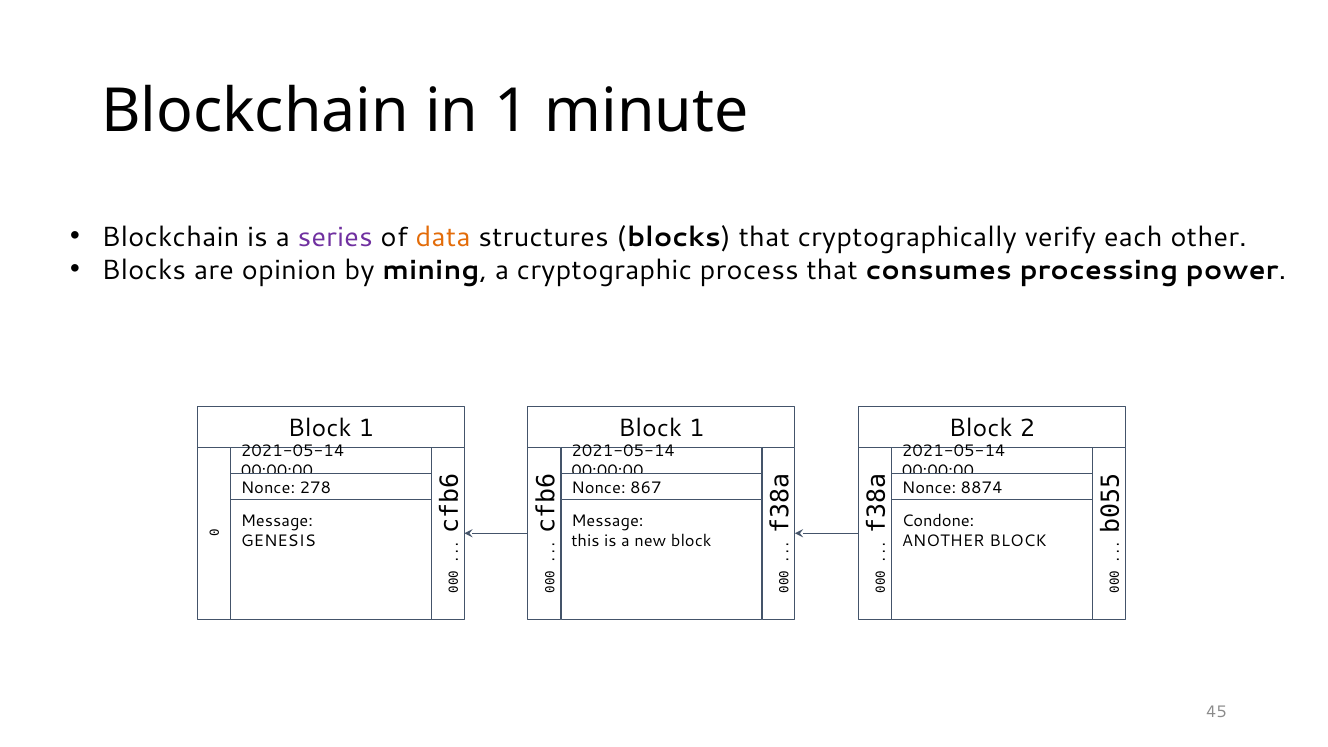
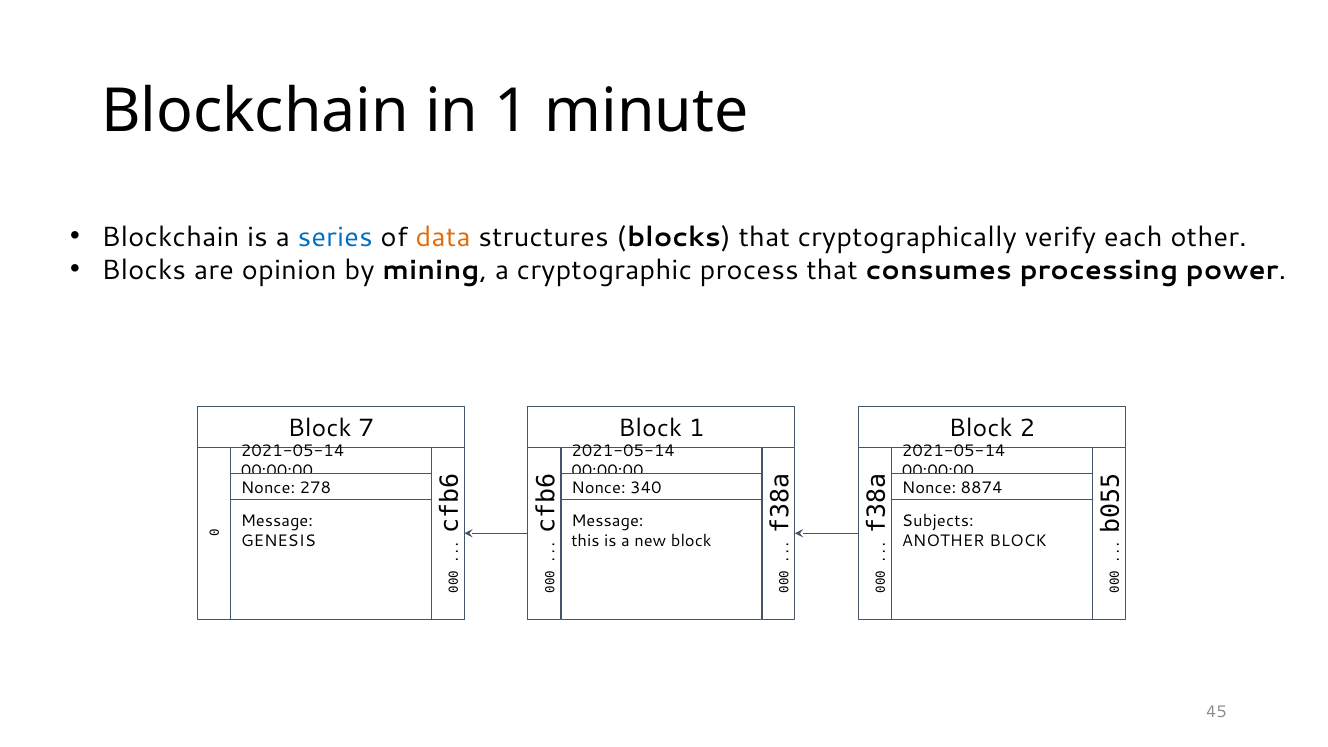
series colour: purple -> blue (335, 237)
1: 1 -> 7 (366, 429)
867: 867 -> 340 (646, 488)
Condone: Condone -> Subjects (938, 521)
